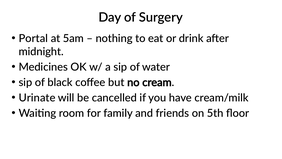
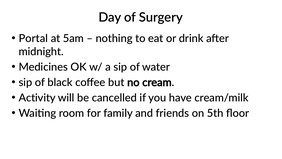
Urinate: Urinate -> Activity (37, 98)
